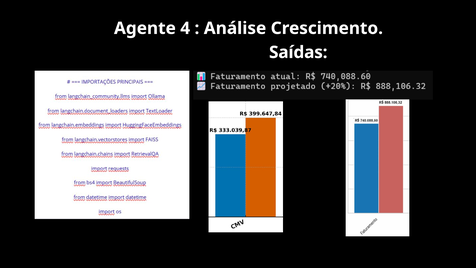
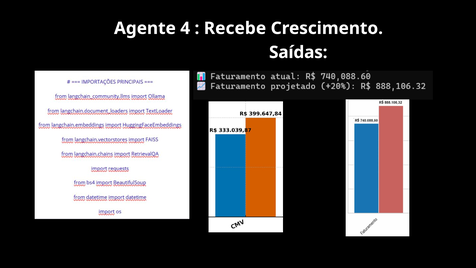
Análise: Análise -> Recebe (235, 28)
